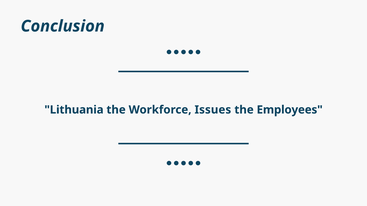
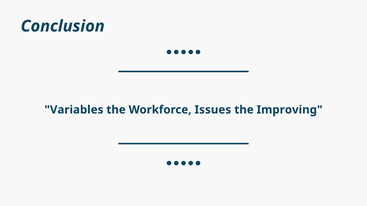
Lithuania: Lithuania -> Variables (74, 110)
Employees: Employees -> Improving (290, 110)
